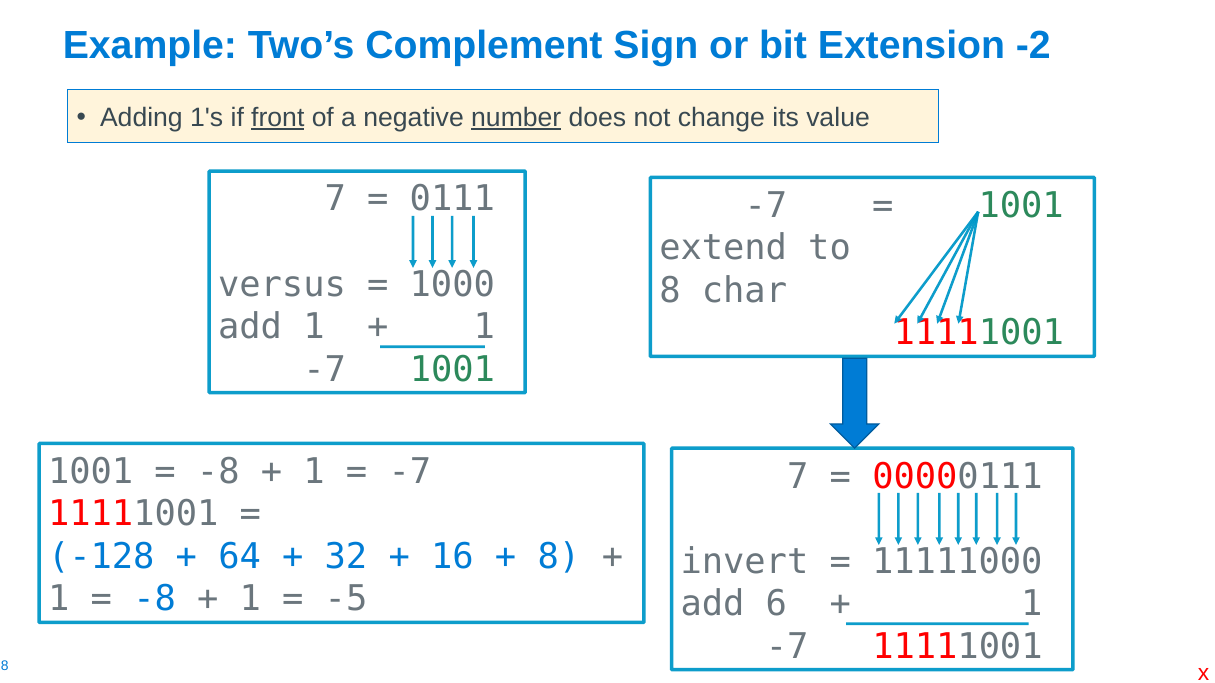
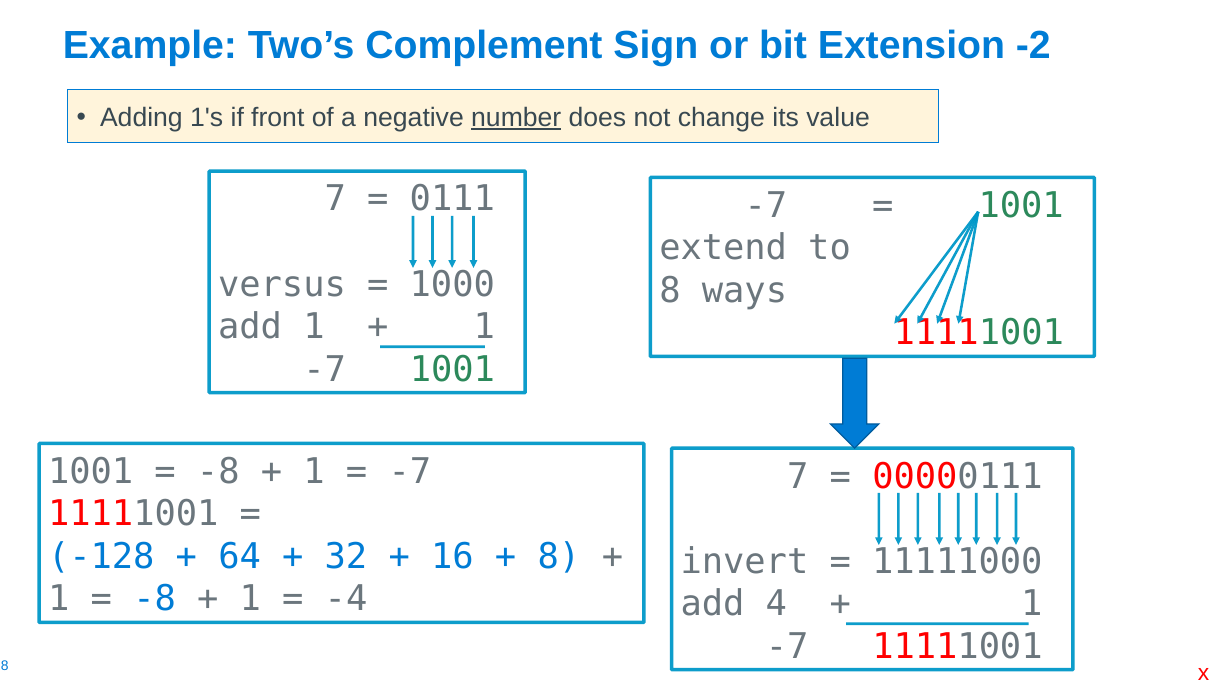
front underline: present -> none (278, 118)
char: char -> ways (744, 291)
-5: -5 -> -4 (346, 600)
6: 6 -> 4 (776, 604)
